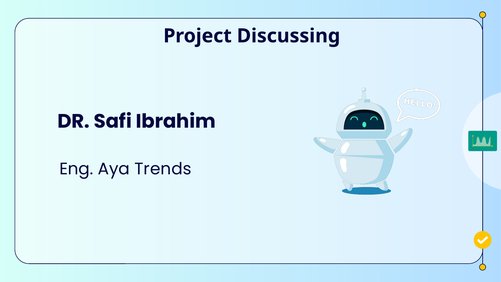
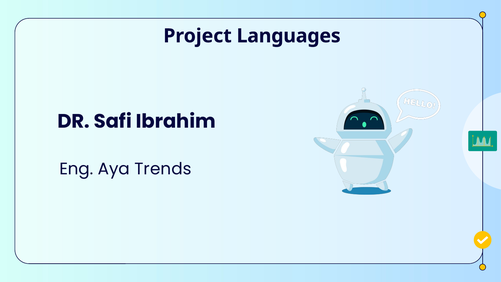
Discussing: Discussing -> Languages (289, 36)
